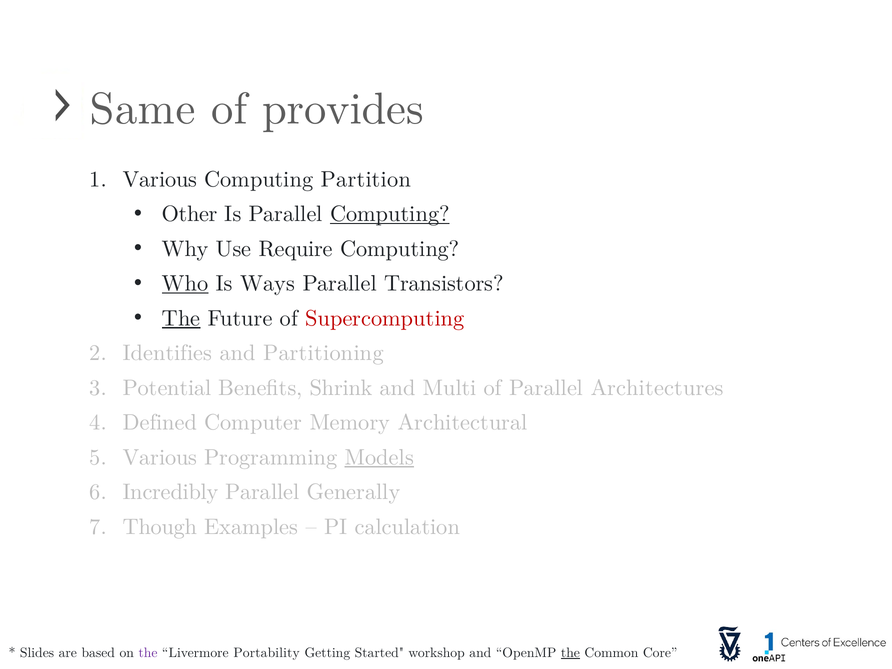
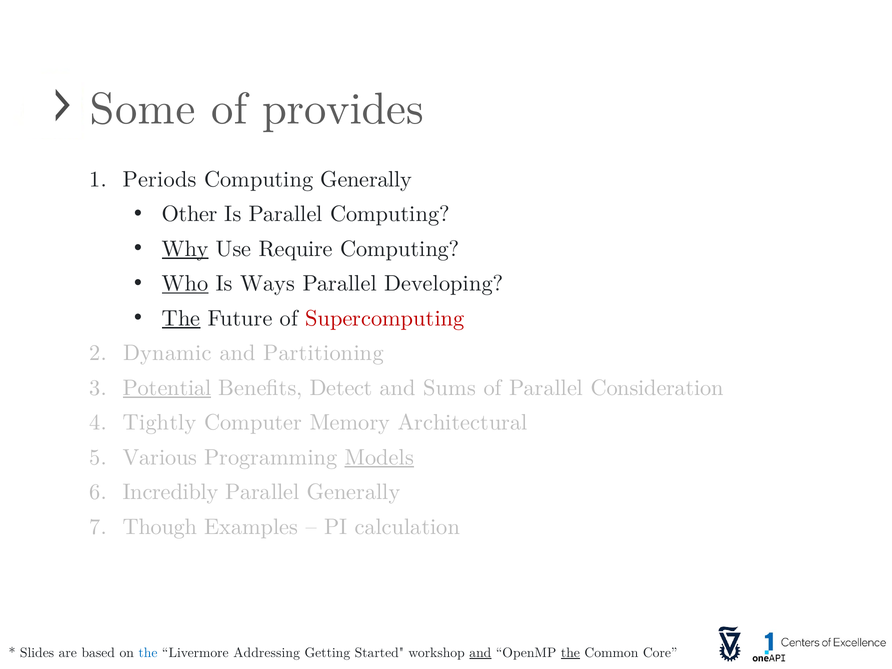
Same: Same -> Some (143, 109)
Various: Various -> Periods (160, 179)
Computing Partition: Partition -> Generally (366, 179)
Computing underline: present -> none (390, 214)
Why underline: none -> present (185, 249)
Transistors: Transistors -> Developing (444, 283)
Identifies: Identifies -> Dynamic (167, 353)
Potential underline: none -> present (167, 388)
Shrink: Shrink -> Detect (341, 388)
Multi: Multi -> Sums (450, 388)
Architectures: Architectures -> Consideration (657, 388)
Defined: Defined -> Tightly (160, 423)
the colour: purple -> blue (148, 653)
Portability: Portability -> Addressing (267, 653)
and underline: none -> present (480, 653)
